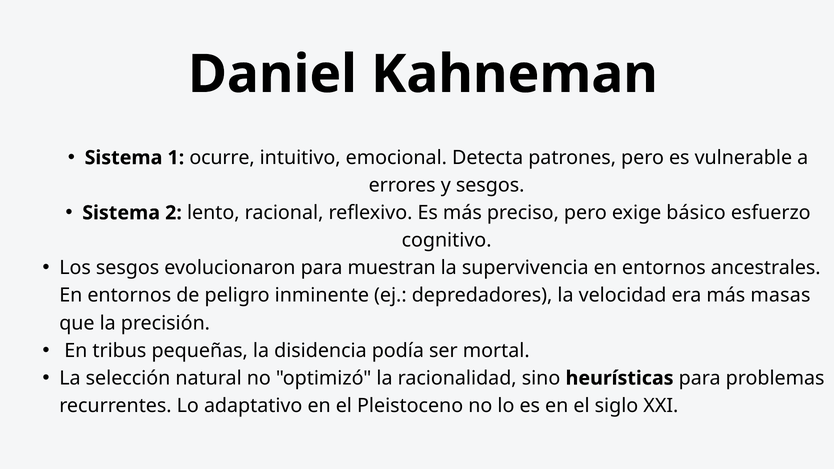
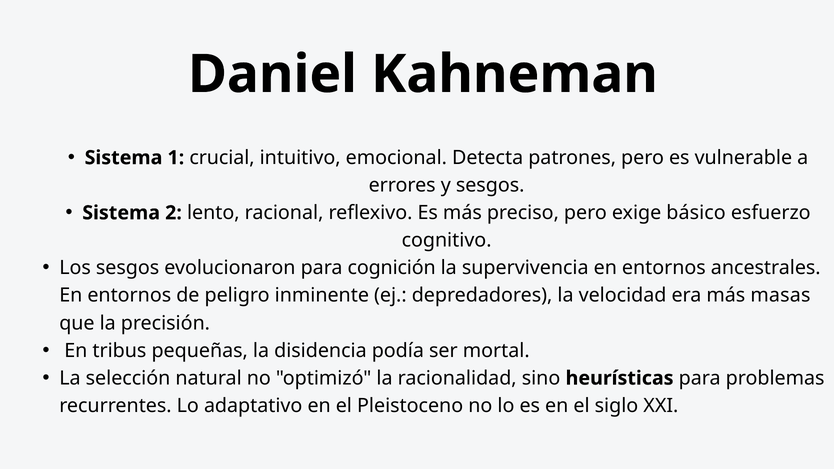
ocurre: ocurre -> crucial (222, 158)
muestran: muestran -> cognición (392, 268)
